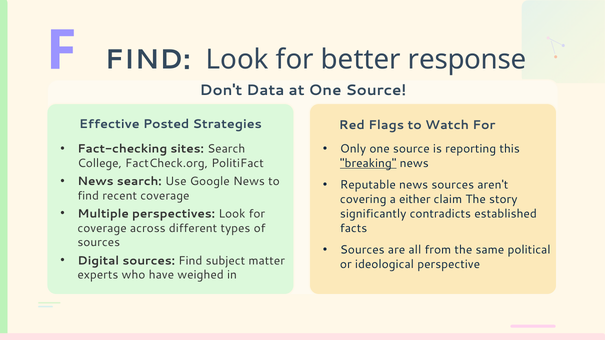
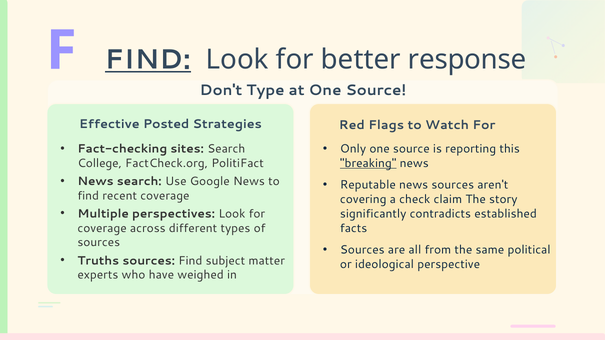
FIND underline: none -> present (148, 60)
Data: Data -> Type (265, 90)
either: either -> check (415, 200)
Digital: Digital -> Truths (98, 261)
